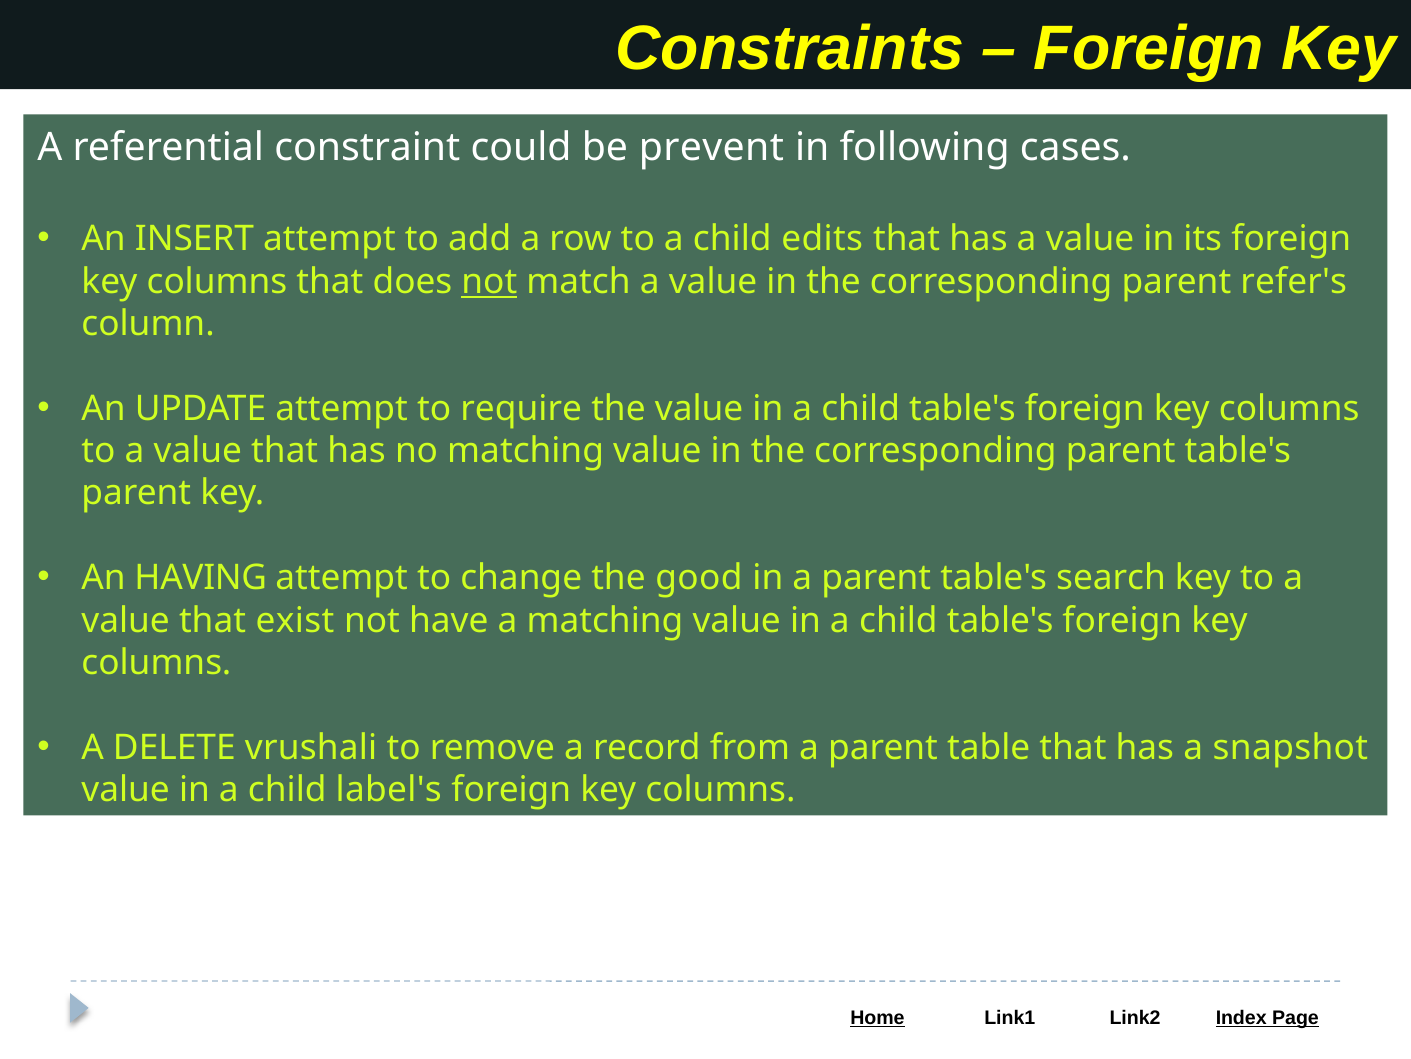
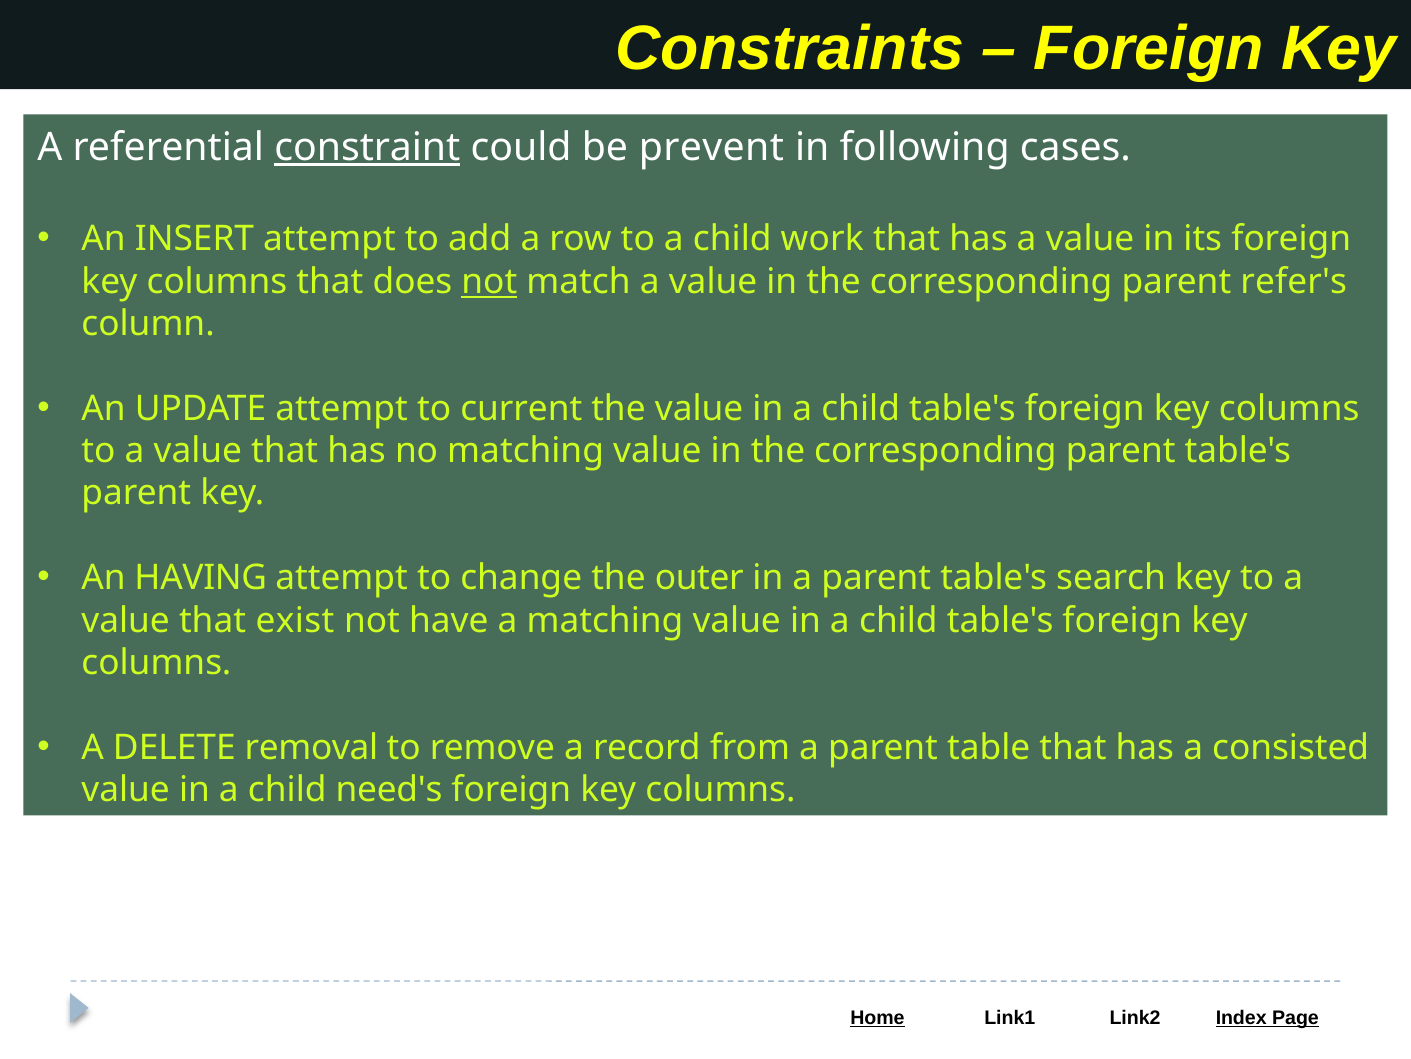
constraint underline: none -> present (367, 147)
edits: edits -> work (822, 239)
require: require -> current (521, 408)
good: good -> outer (699, 578)
vrushali: vrushali -> removal (311, 747)
snapshot: snapshot -> consisted (1291, 747)
label's: label's -> need's (389, 789)
